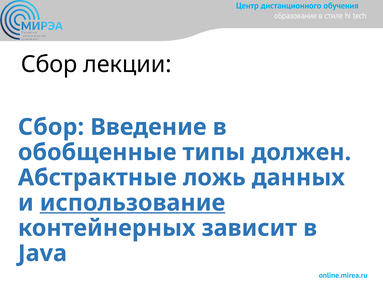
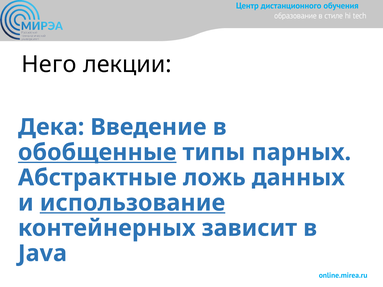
Сбор: Сбор -> Него (49, 65)
Сбор: Сбор -> Дека (51, 127)
обобщенные underline: none -> present (97, 152)
должен: должен -> парных (301, 152)
